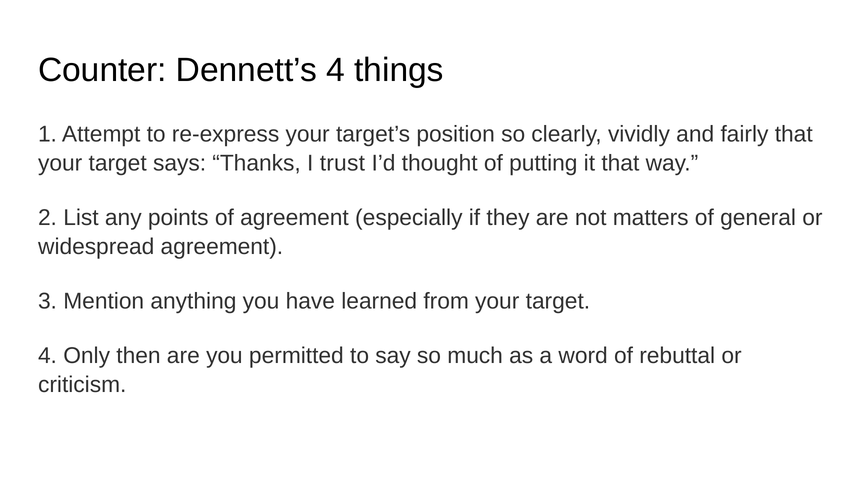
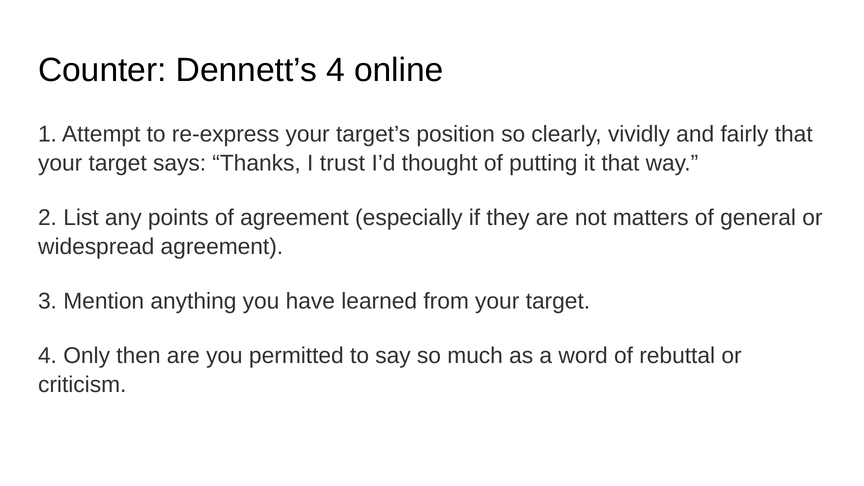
things: things -> online (399, 70)
